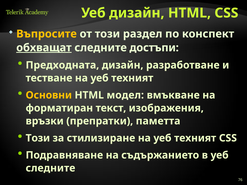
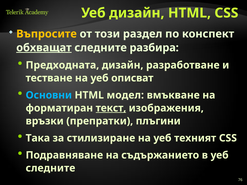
достъпи: достъпи -> разбира (154, 48)
тестване на уеб техният: техният -> описват (132, 78)
Основни colour: yellow -> light blue (49, 95)
текст underline: none -> present (111, 108)
паметта: паметта -> плъгини (158, 121)
Този: Този -> Така (38, 138)
